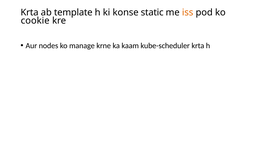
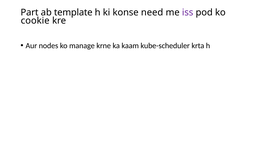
Krta: Krta -> Part (30, 13)
static: static -> need (152, 13)
iss colour: orange -> purple (188, 13)
